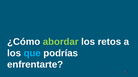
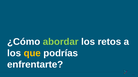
que colour: light blue -> yellow (32, 54)
